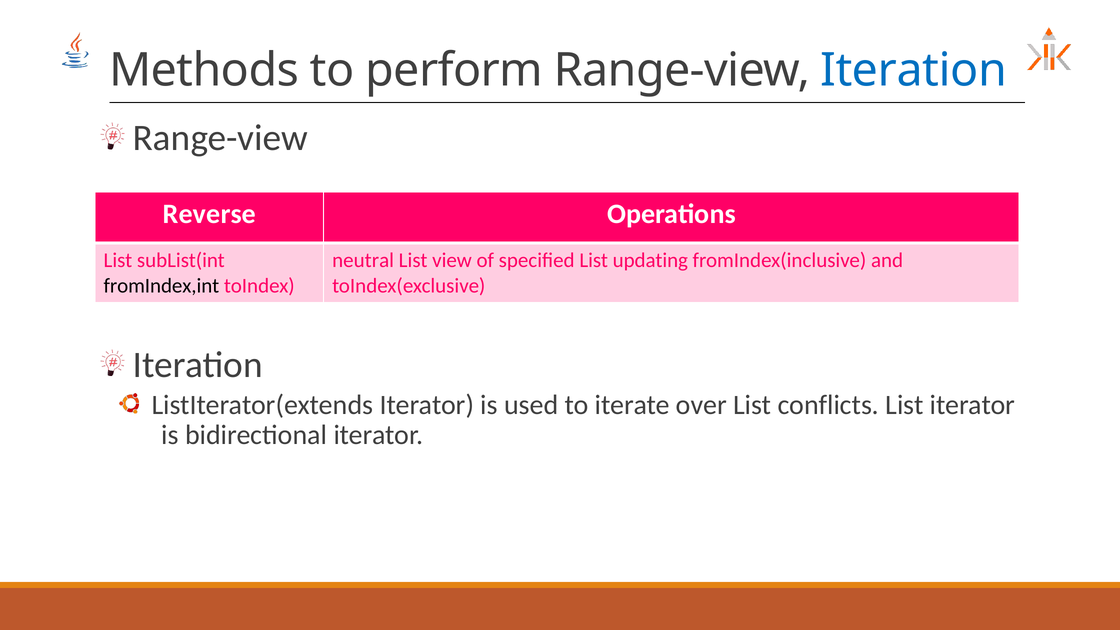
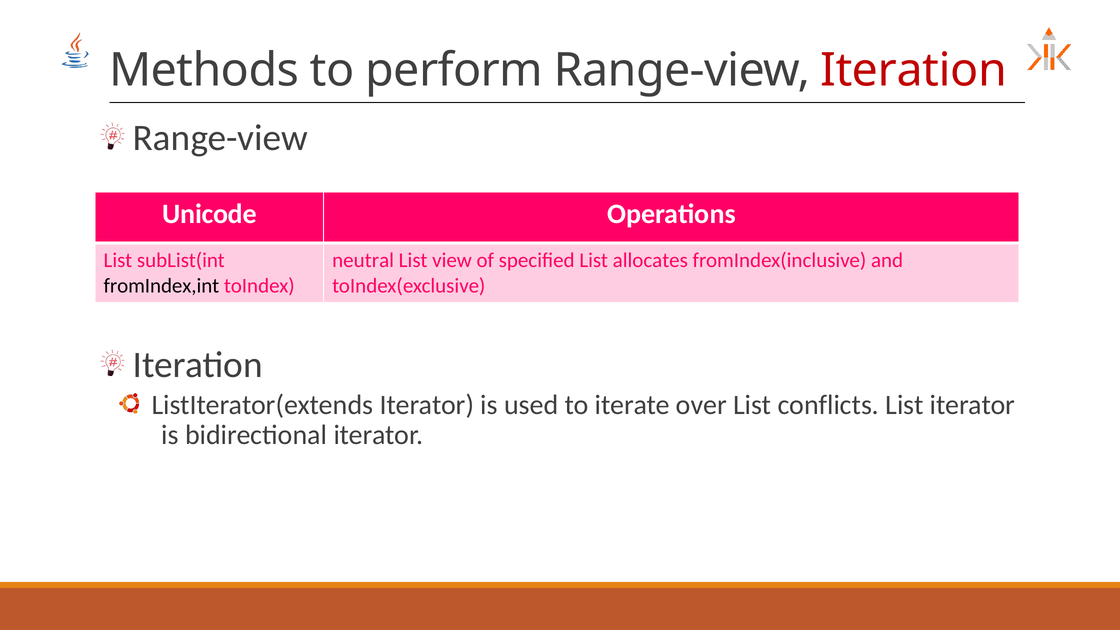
Iteration colour: blue -> red (914, 70)
Reverse: Reverse -> Unicode (210, 214)
updating: updating -> allocates (650, 260)
